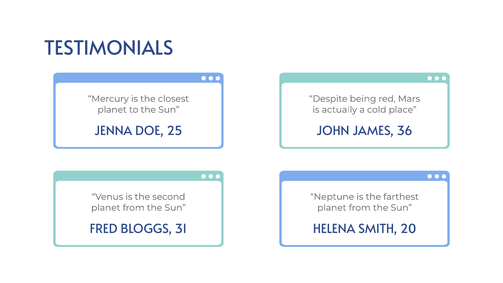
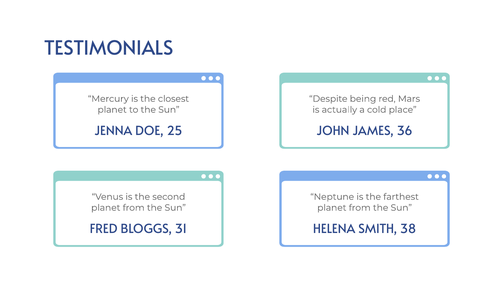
20: 20 -> 38 (408, 229)
